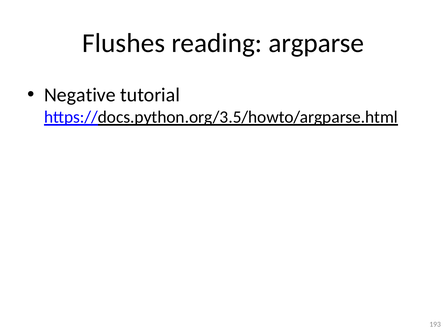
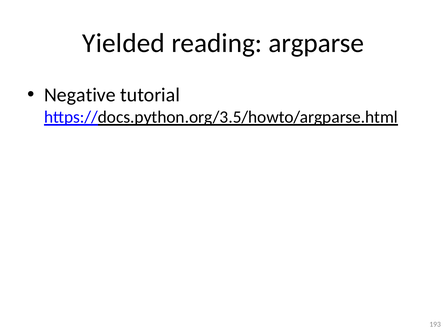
Flushes: Flushes -> Yielded (124, 43)
